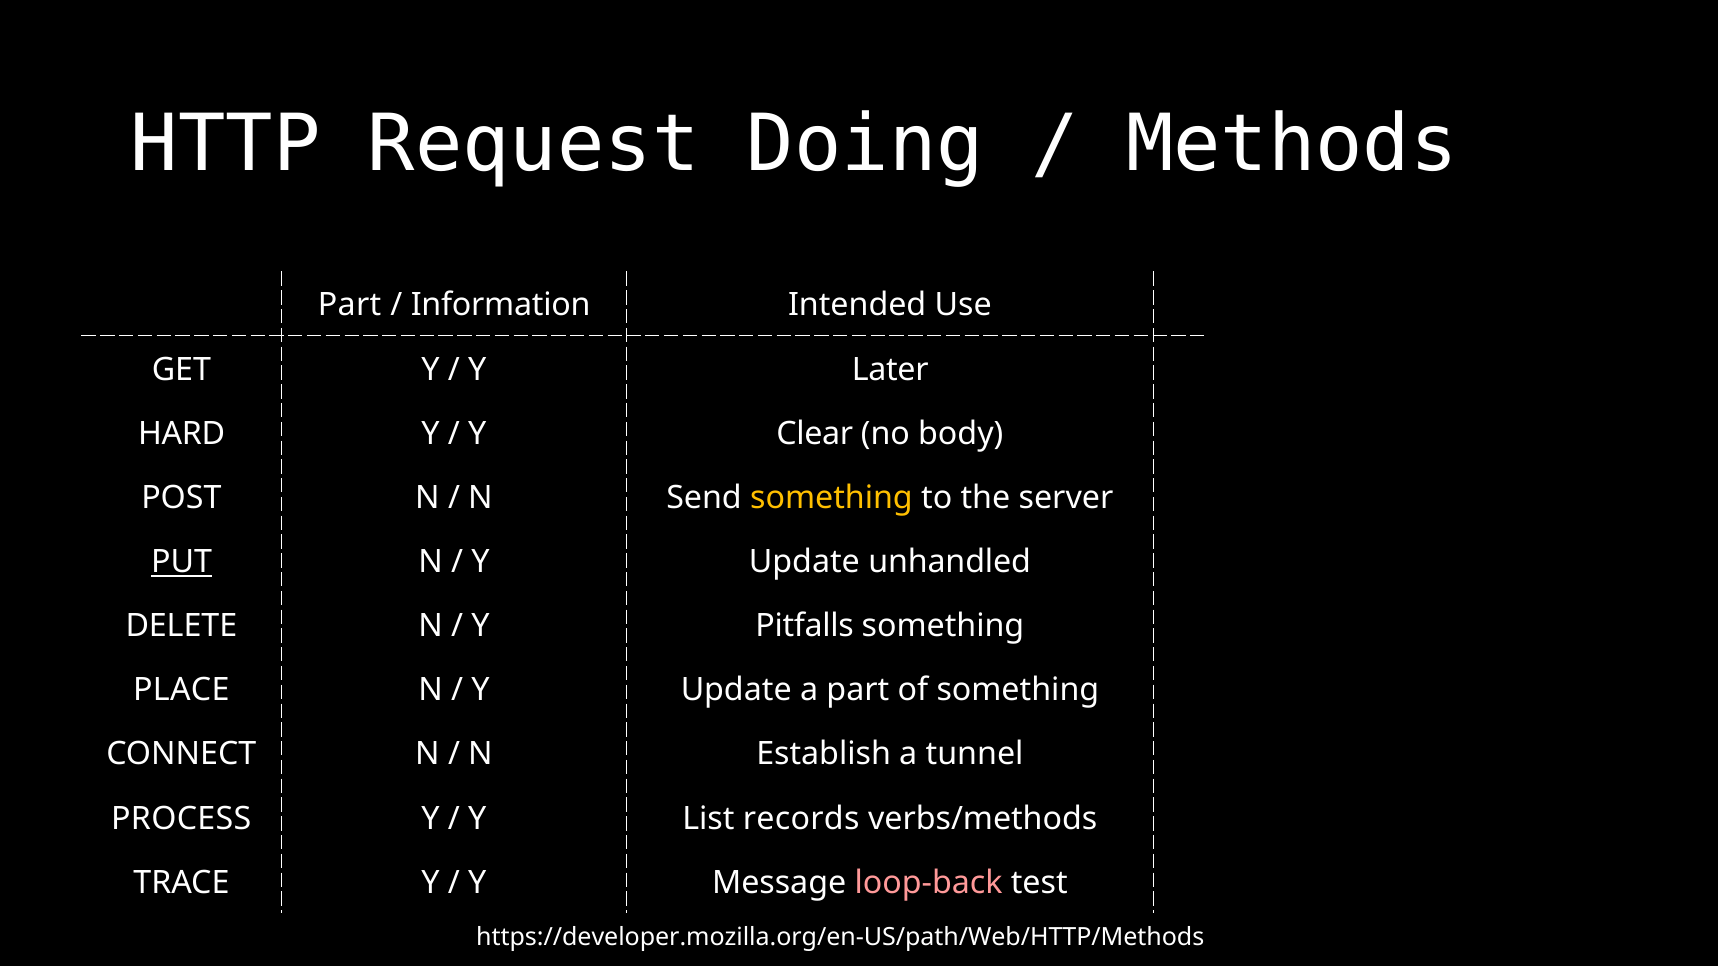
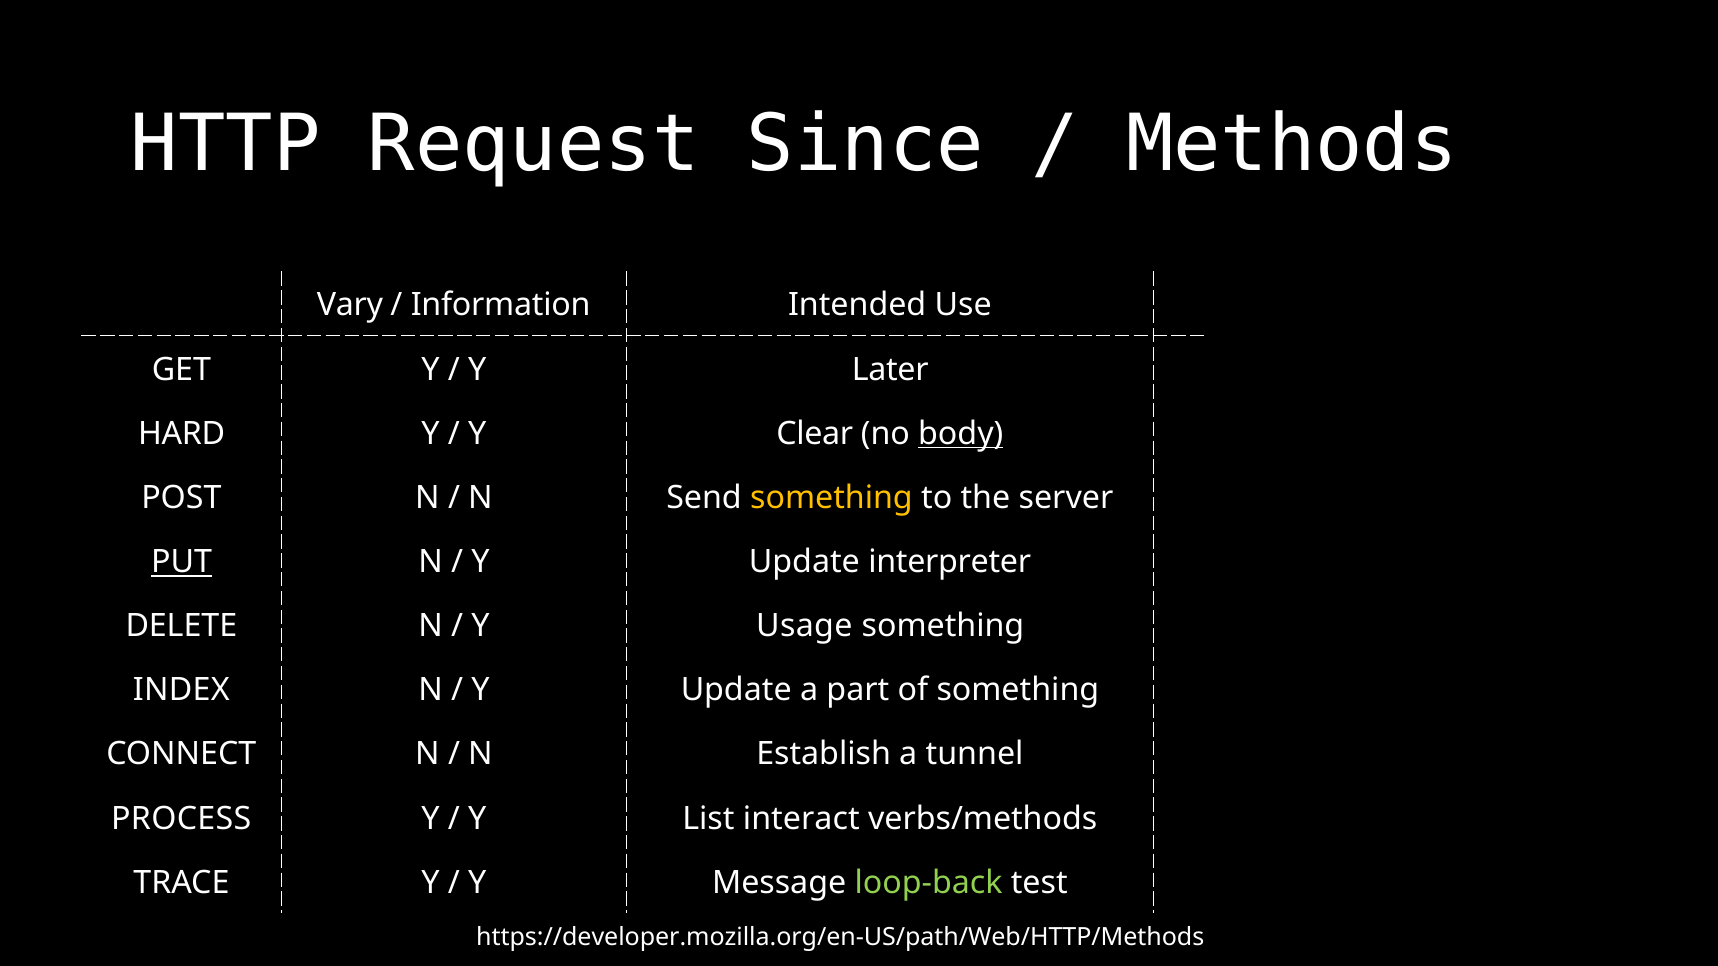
Doing: Doing -> Since (865, 144)
Part: Part -> Vary (350, 305)
body underline: none -> present (961, 434)
unhandled: unhandled -> interpreter (950, 562)
Pitfalls: Pitfalls -> Usage (804, 626)
PLACE: PLACE -> INDEX (181, 690)
records: records -> interact (801, 819)
loop-back colour: pink -> light green (929, 883)
